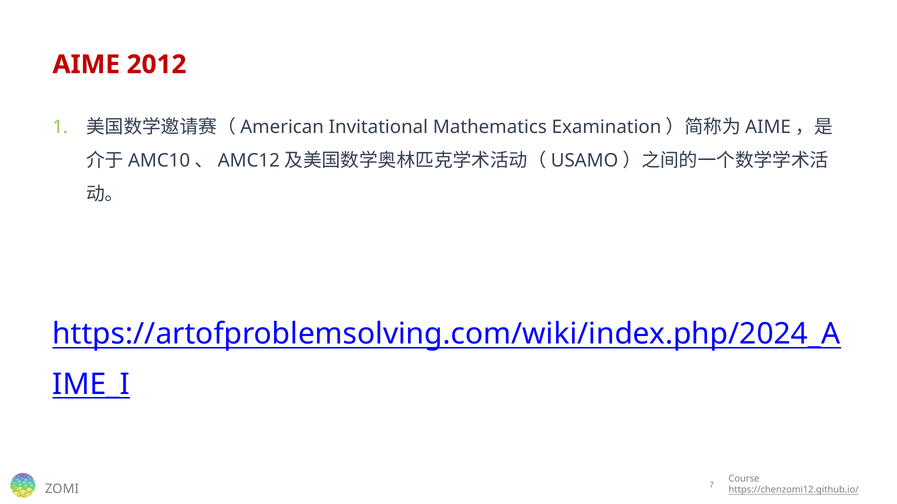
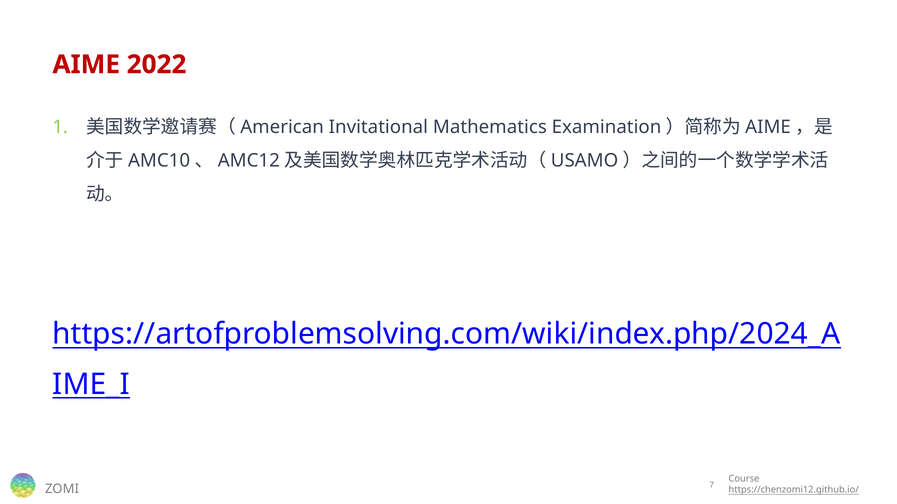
2012: 2012 -> 2022 (157, 65)
